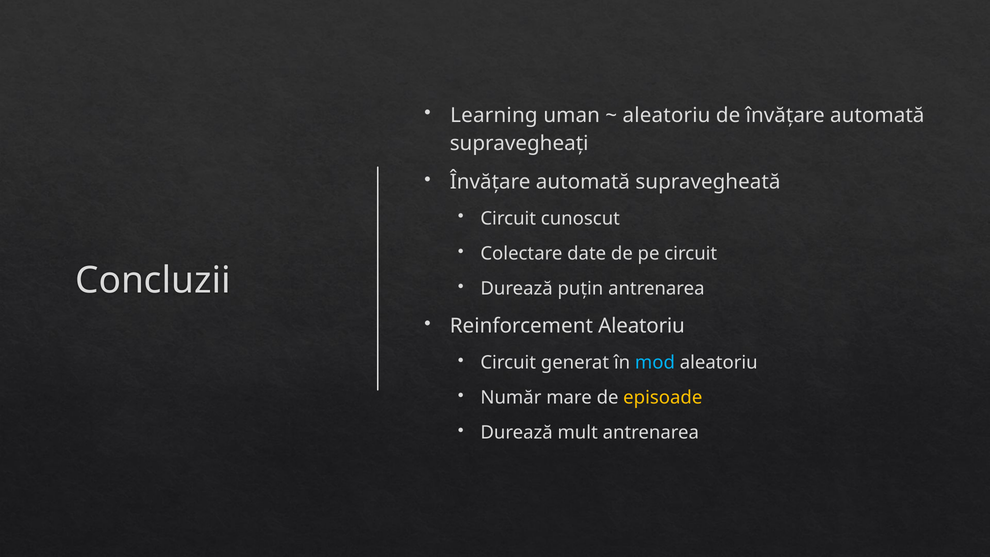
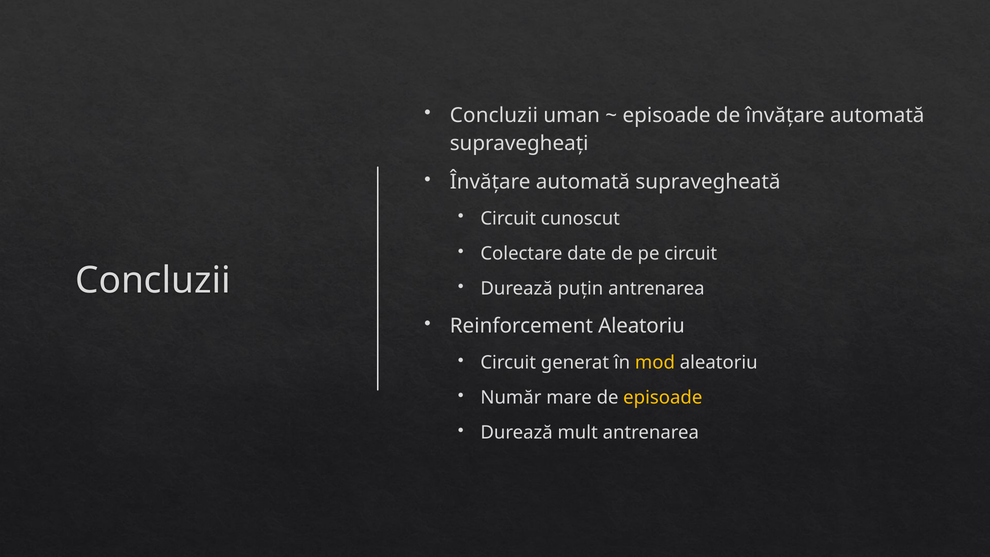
Learning: Learning -> Concluzii (494, 115)
aleatoriu: aleatoriu -> episoade (667, 115)
mod colour: light blue -> yellow (655, 362)
